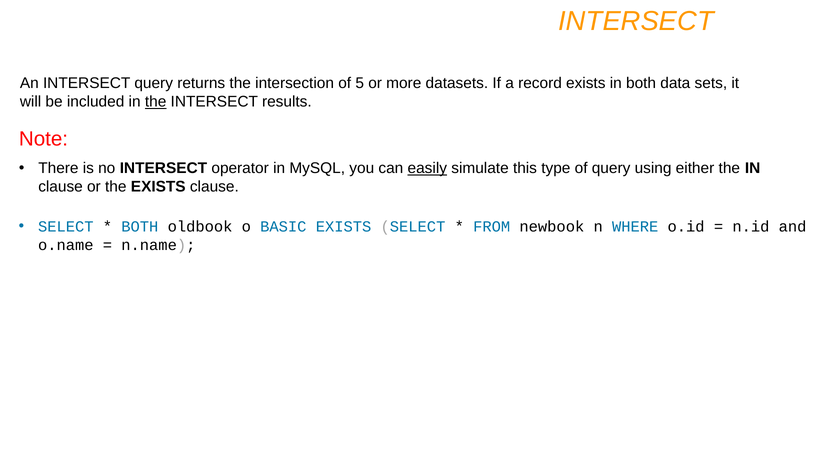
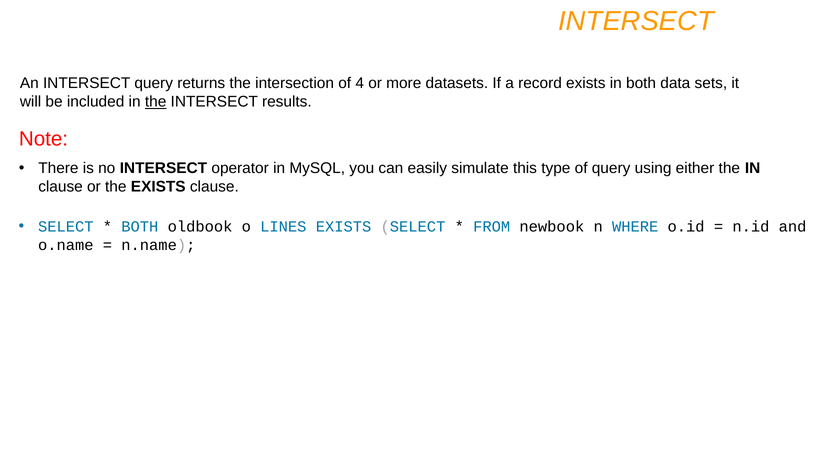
5: 5 -> 4 (360, 83)
easily underline: present -> none (427, 168)
BASIC: BASIC -> LINES (283, 226)
